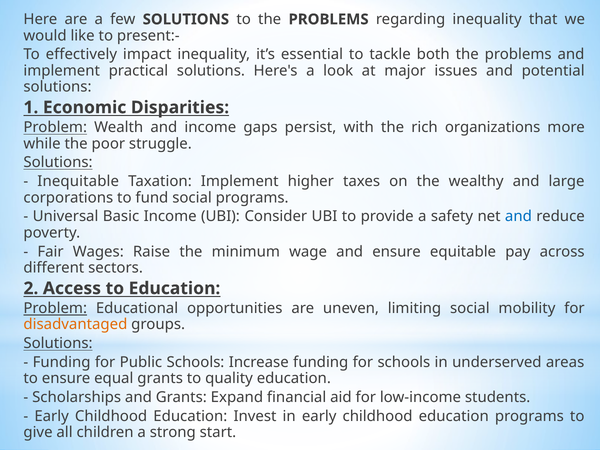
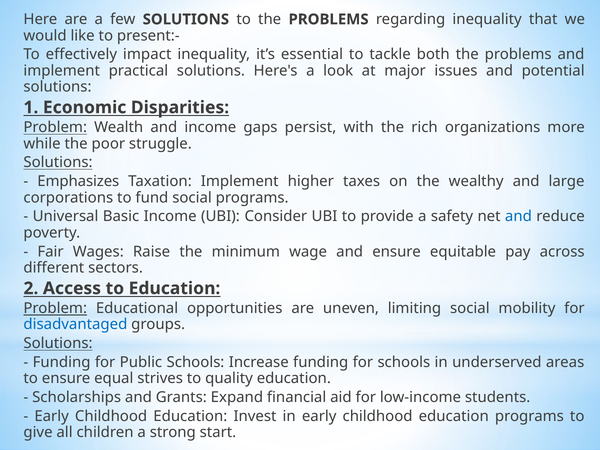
Inequitable: Inequitable -> Emphasizes (78, 181)
disadvantaged colour: orange -> blue (75, 324)
equal grants: grants -> strives (160, 378)
